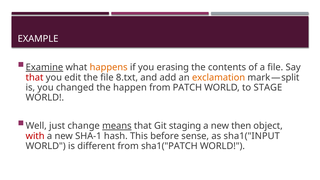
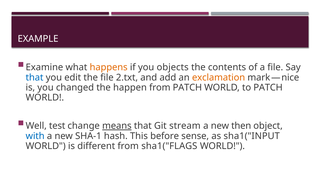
Examine underline: present -> none (44, 67)
erasing: erasing -> objects (173, 67)
that colour: red -> blue (35, 77)
8.txt: 8.txt -> 2.txt (127, 77)
split: split -> nice (290, 77)
to STAGE: STAGE -> PATCH (268, 88)
just: just -> test (57, 126)
staging: staging -> stream (185, 126)
with colour: red -> blue (35, 136)
sha1("PATCH: sha1("PATCH -> sha1("FLAGS (169, 146)
